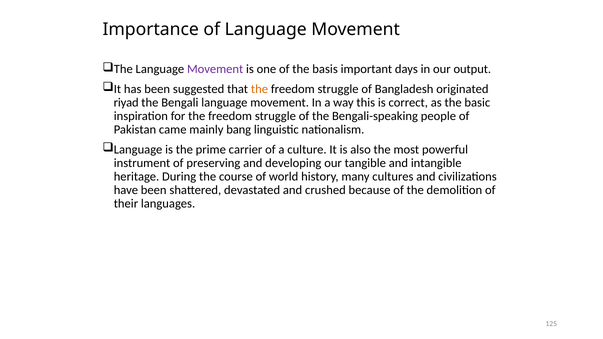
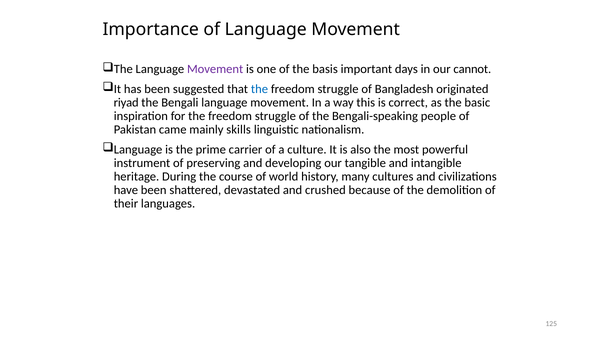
output: output -> cannot (472, 69)
the colour: orange -> blue (259, 89)
bang: bang -> skills (239, 130)
